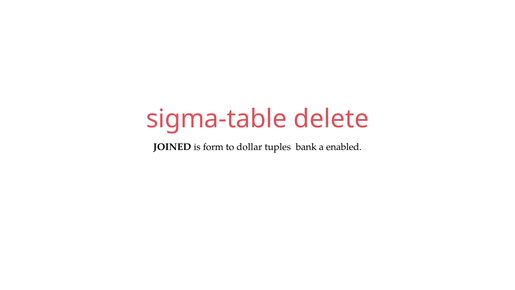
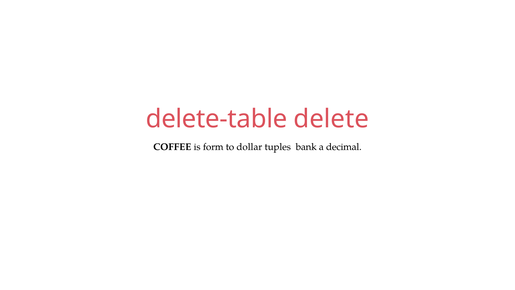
sigma-table: sigma-table -> delete-table (217, 119)
JOINED: JOINED -> COFFEE (172, 147)
enabled: enabled -> decimal (344, 147)
